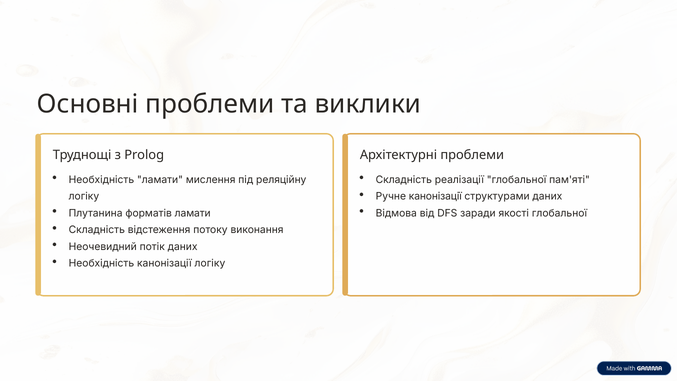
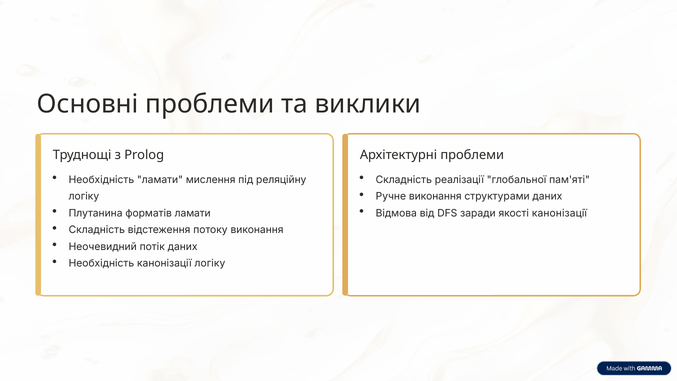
Ручне канонізації: канонізації -> виконання (435, 196)
якості глобальної: глобальної -> канонізації (559, 213)
